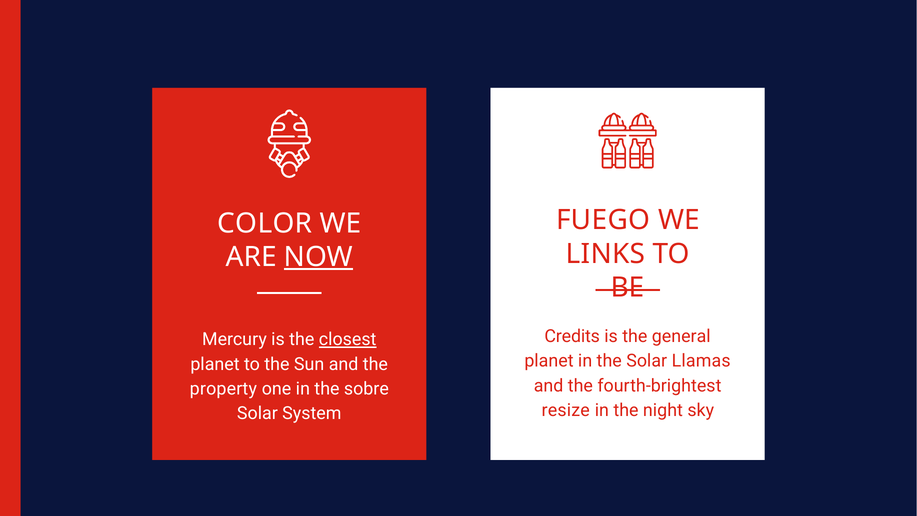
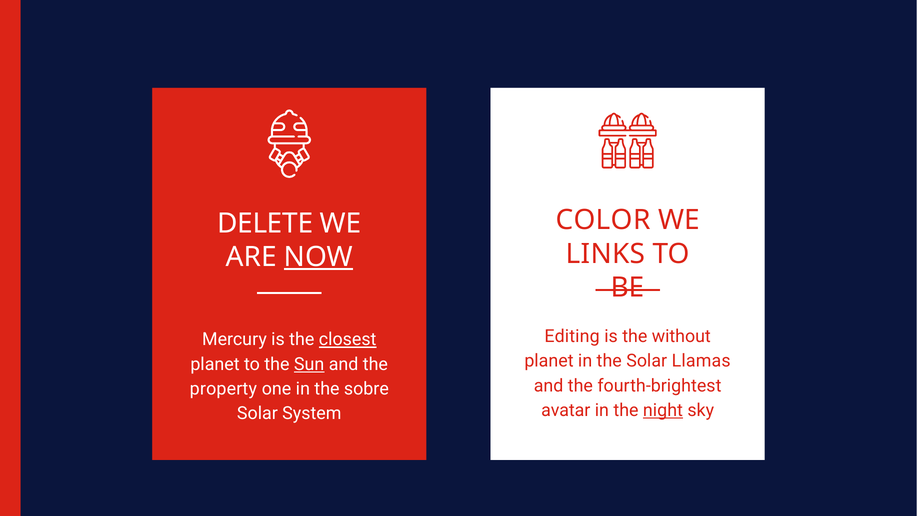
FUEGO: FUEGO -> COLOR (603, 220)
COLOR: COLOR -> DELETE (265, 223)
Credits: Credits -> Editing (572, 336)
general: general -> without (681, 336)
Sun underline: none -> present (309, 364)
resize: resize -> avatar (566, 410)
night underline: none -> present (663, 410)
